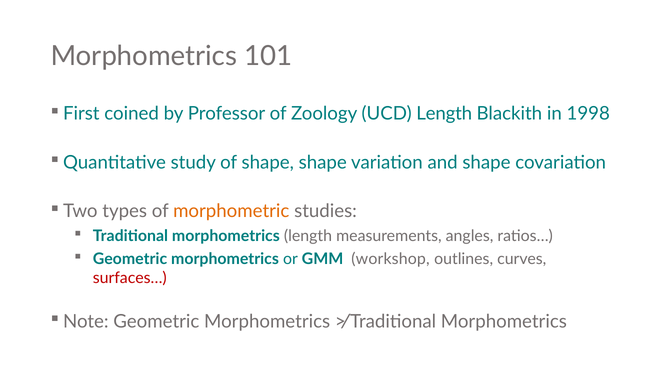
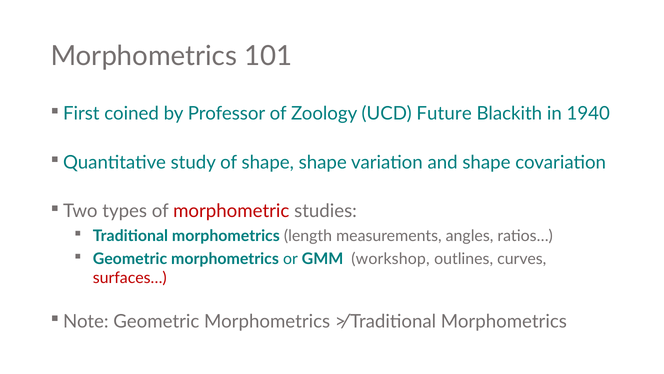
UCD Length: Length -> Future (444, 114)
1998: 1998 -> 1940 (588, 114)
morphometric colour: orange -> red (231, 211)
